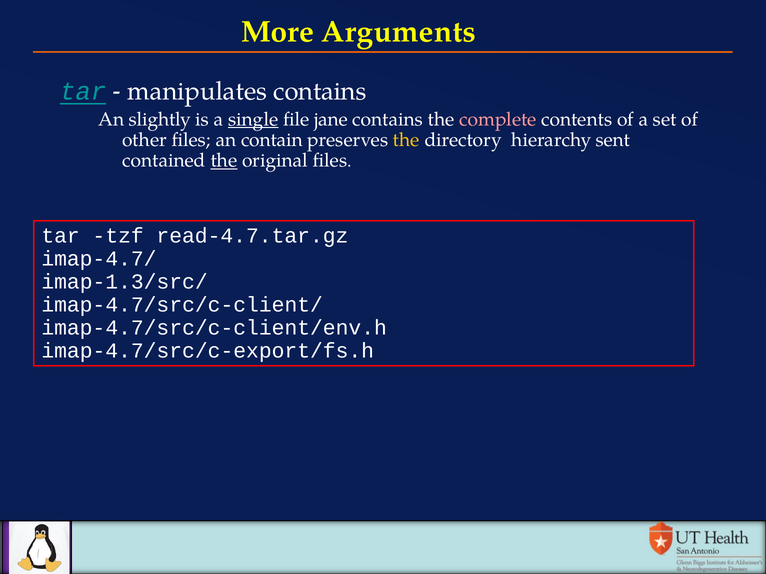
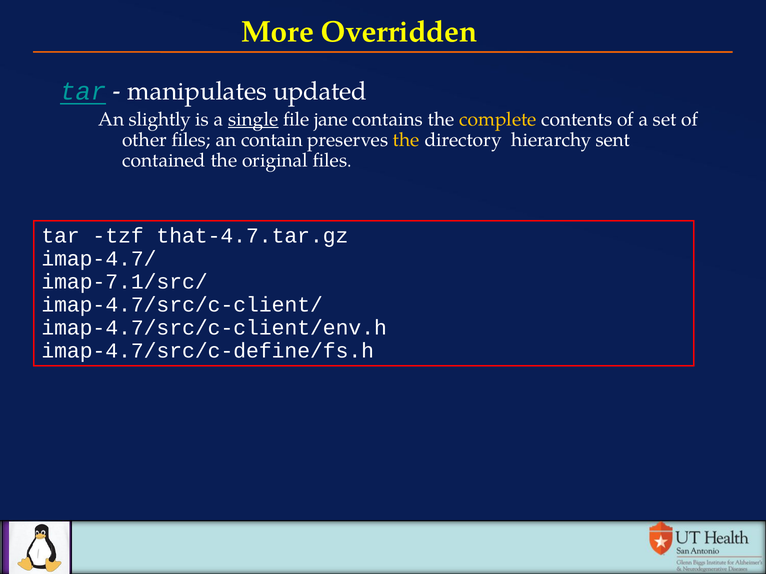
Arguments: Arguments -> Overridden (399, 32)
manipulates contains: contains -> updated (320, 91)
complete colour: pink -> yellow (498, 119)
the underline: present -> none (224, 161)
read-4.7.tar.gz: read-4.7.tar.gz -> that-4.7.tar.gz (252, 236)
imap-1.3/src/: imap-1.3/src/ -> imap-7.1/src/ (125, 282)
imap-4.7/src/c-export/fs.h: imap-4.7/src/c-export/fs.h -> imap-4.7/src/c-define/fs.h (208, 351)
